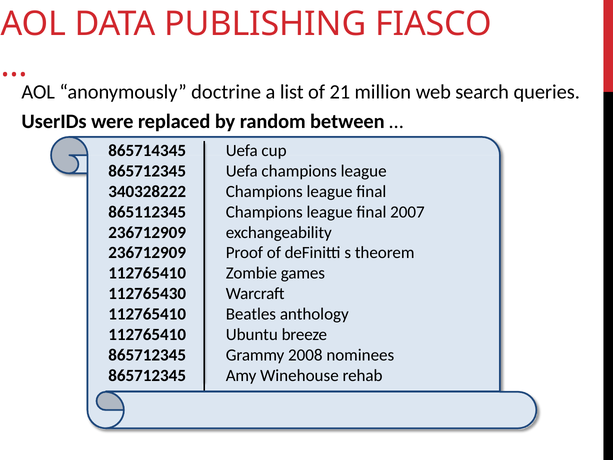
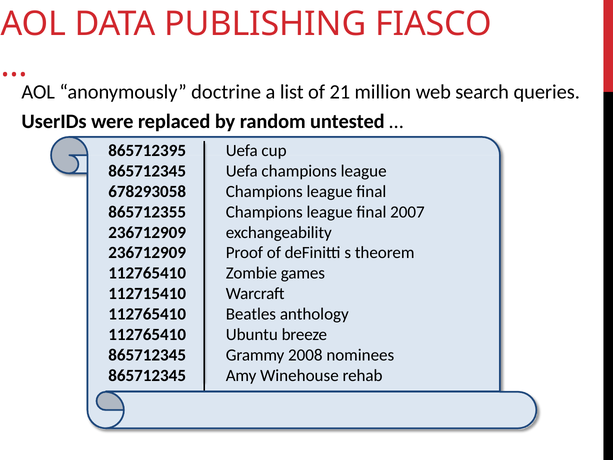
between: between -> untested (347, 121)
865714345: 865714345 -> 865712395 (147, 151)
340328222: 340328222 -> 678293058 (147, 192)
865112345: 865112345 -> 865712355 (147, 212)
112765430: 112765430 -> 112715410 (147, 294)
